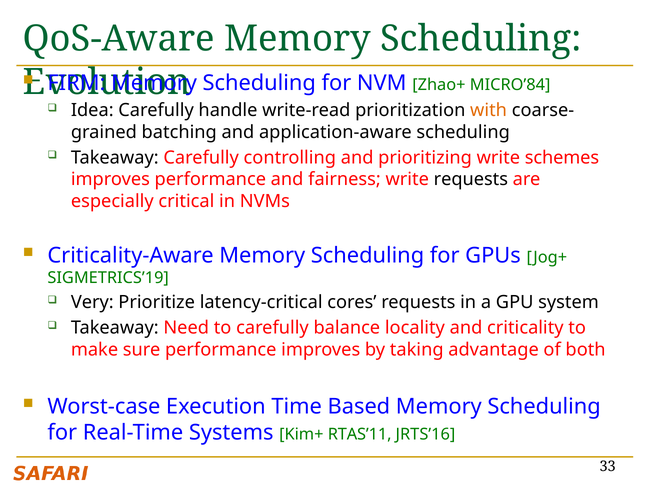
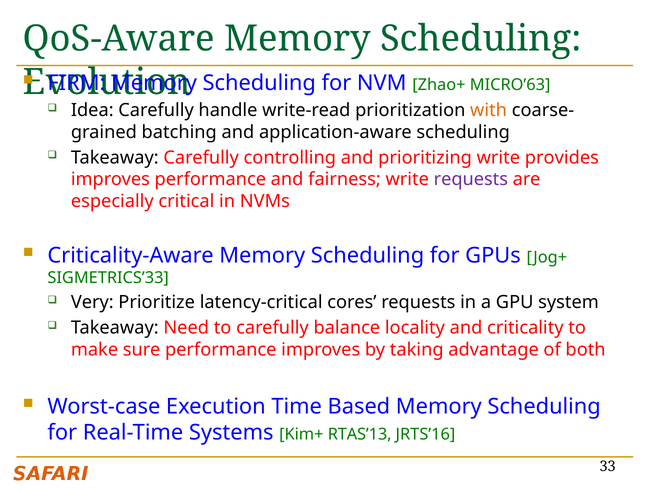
MICRO’84: MICRO’84 -> MICRO’63 (510, 85)
schemes: schemes -> provides (562, 158)
requests colour: black -> purple (471, 180)
SIGMETRICS’19: SIGMETRICS’19 -> SIGMETRICS’33 (108, 278)
RTAS’11: RTAS’11 -> RTAS’13 (360, 435)
